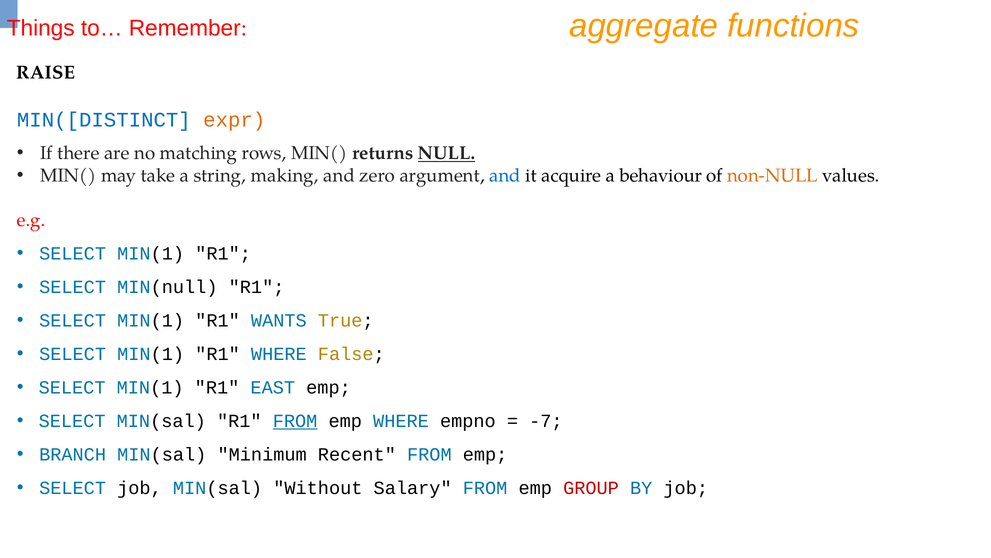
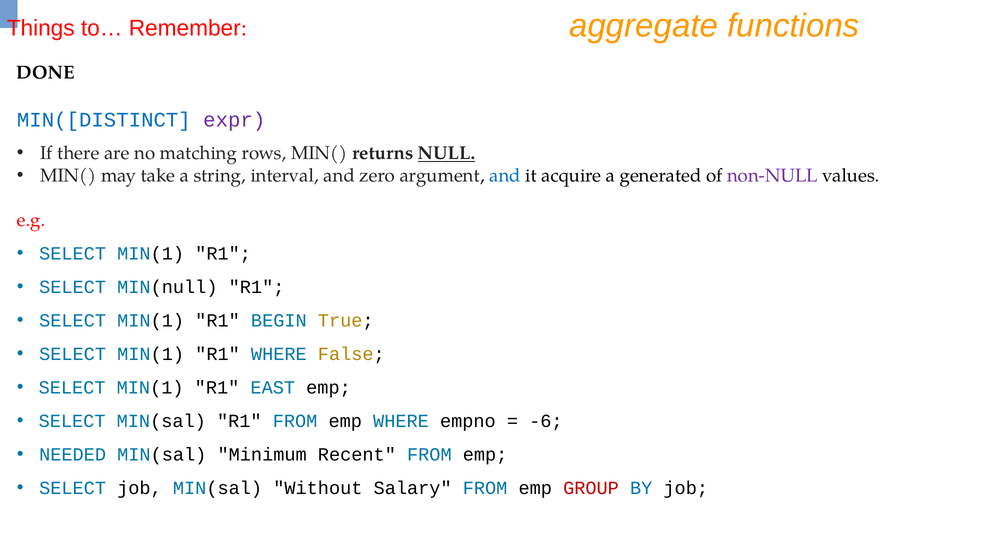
RAISE: RAISE -> DONE (46, 72)
expr colour: orange -> purple (234, 120)
making: making -> interval (285, 175)
behaviour: behaviour -> generated (661, 175)
non-NULL colour: orange -> purple (772, 175)
WANTS: WANTS -> BEGIN (279, 320)
FROM underline: present -> none (295, 421)
-7: -7 -> -6 (546, 421)
BRANCH: BRANCH -> NEEDED (73, 454)
